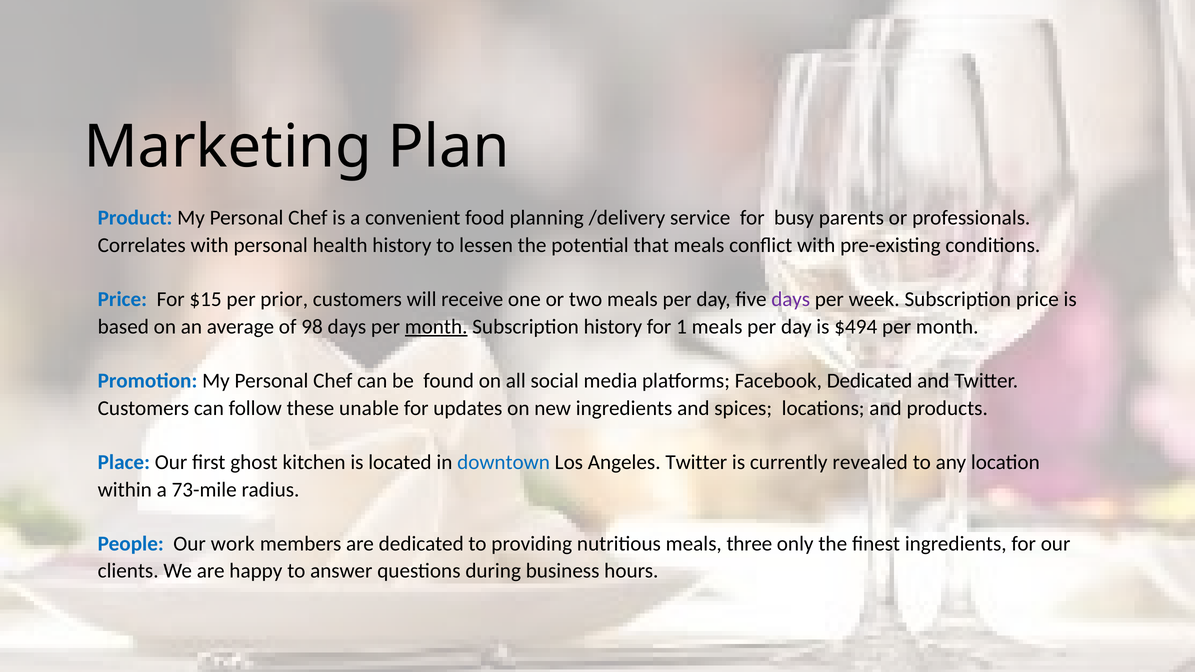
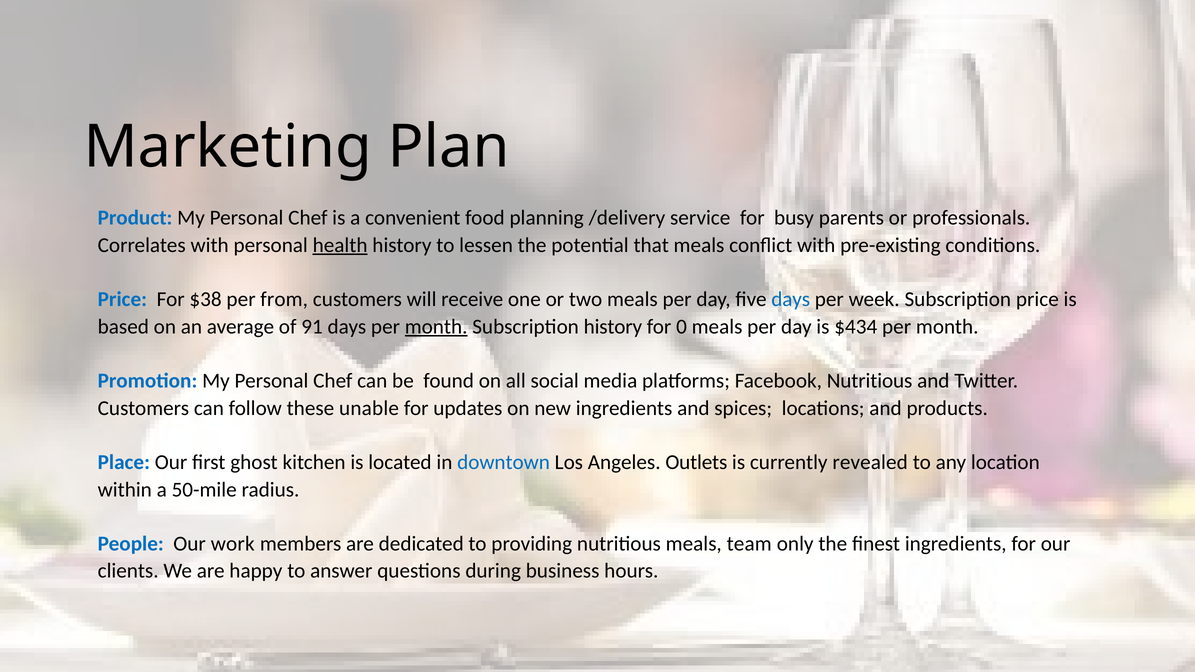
health underline: none -> present (340, 245)
$15: $15 -> $38 (206, 299)
prior: prior -> from (284, 299)
days colour: purple -> blue (791, 299)
98: 98 -> 91 (312, 327)
1: 1 -> 0 (682, 327)
$494: $494 -> $434 (856, 327)
Facebook Dedicated: Dedicated -> Nutritious (870, 381)
Angeles Twitter: Twitter -> Outlets (696, 462)
73-mile: 73-mile -> 50-mile (204, 490)
three: three -> team (749, 544)
